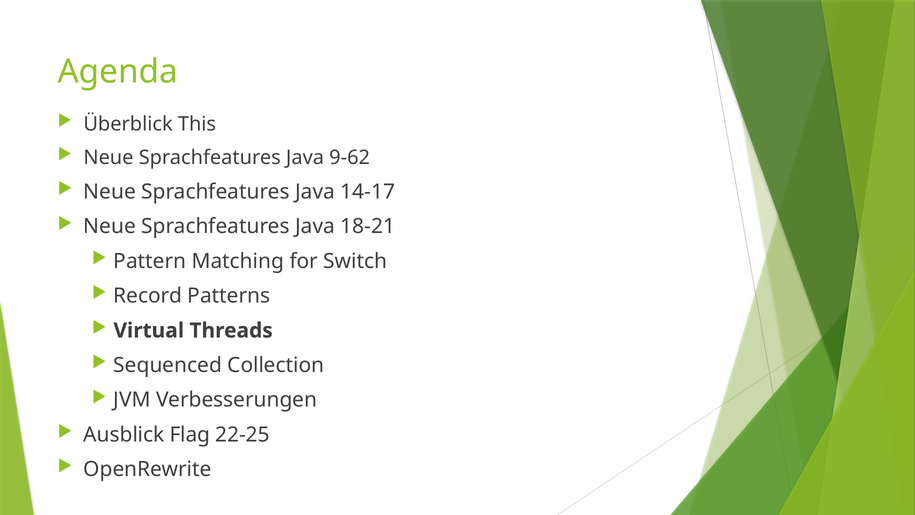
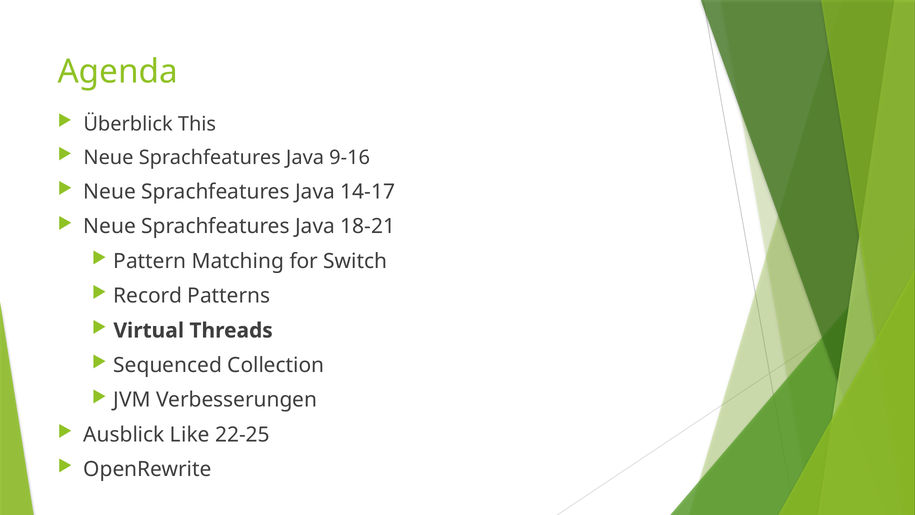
9-62: 9-62 -> 9-16 (350, 157)
Flag: Flag -> Like (190, 434)
